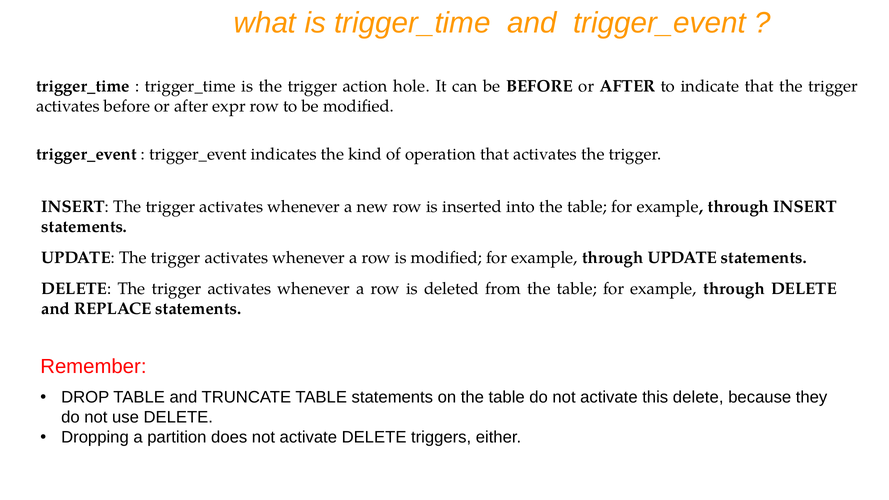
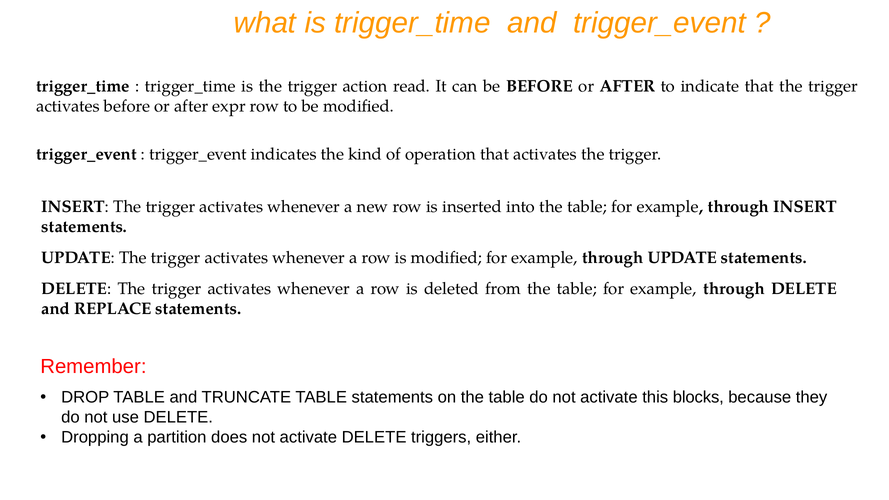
hole: hole -> read (412, 86)
this delete: delete -> blocks (698, 398)
